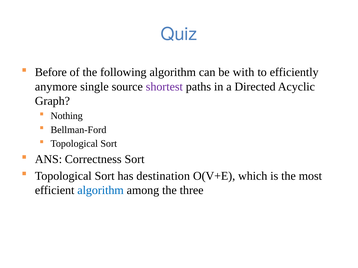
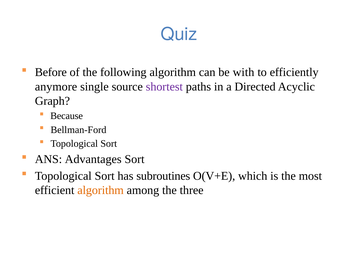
Nothing: Nothing -> Because (67, 116)
Correctness: Correctness -> Advantages (93, 160)
destination: destination -> subroutines (163, 176)
algorithm colour: blue -> orange (101, 191)
